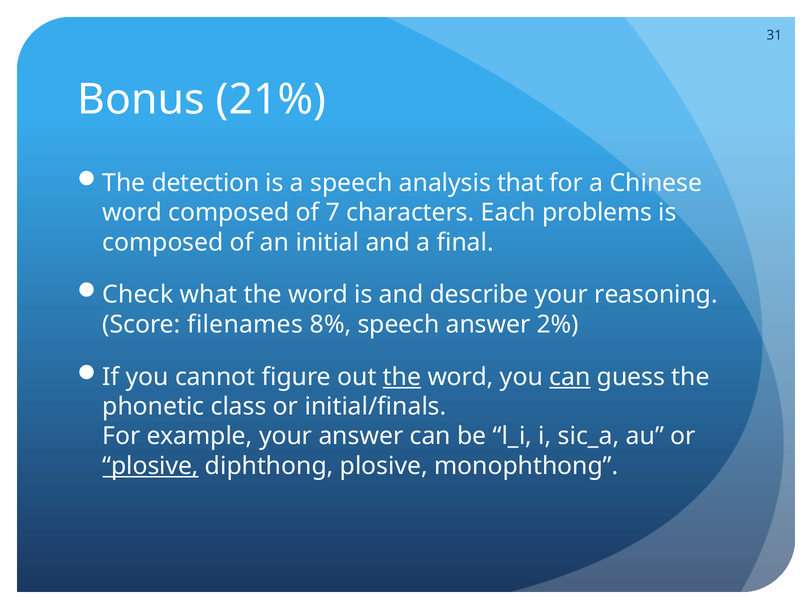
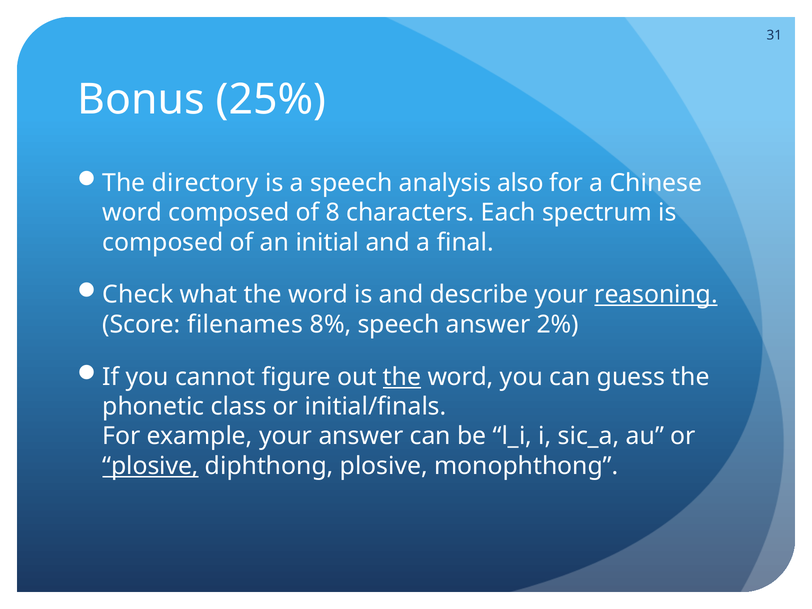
21%: 21% -> 25% (271, 100)
detection: detection -> directory (205, 183)
that: that -> also (520, 183)
7: 7 -> 8 (333, 213)
problems: problems -> spectrum (597, 213)
reasoning underline: none -> present (656, 295)
can underline: present -> none (570, 377)
